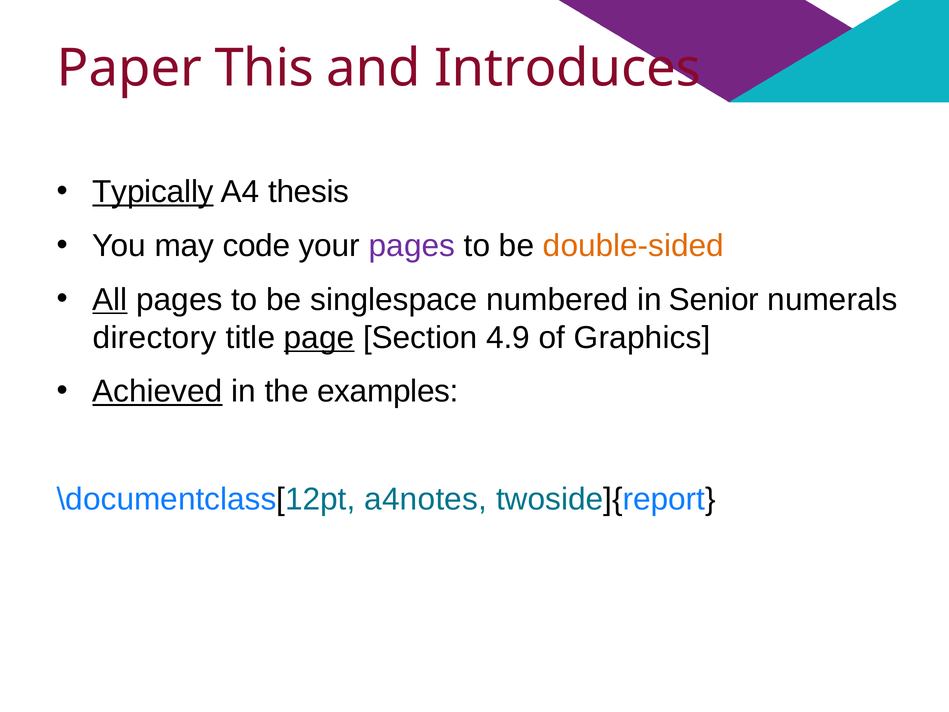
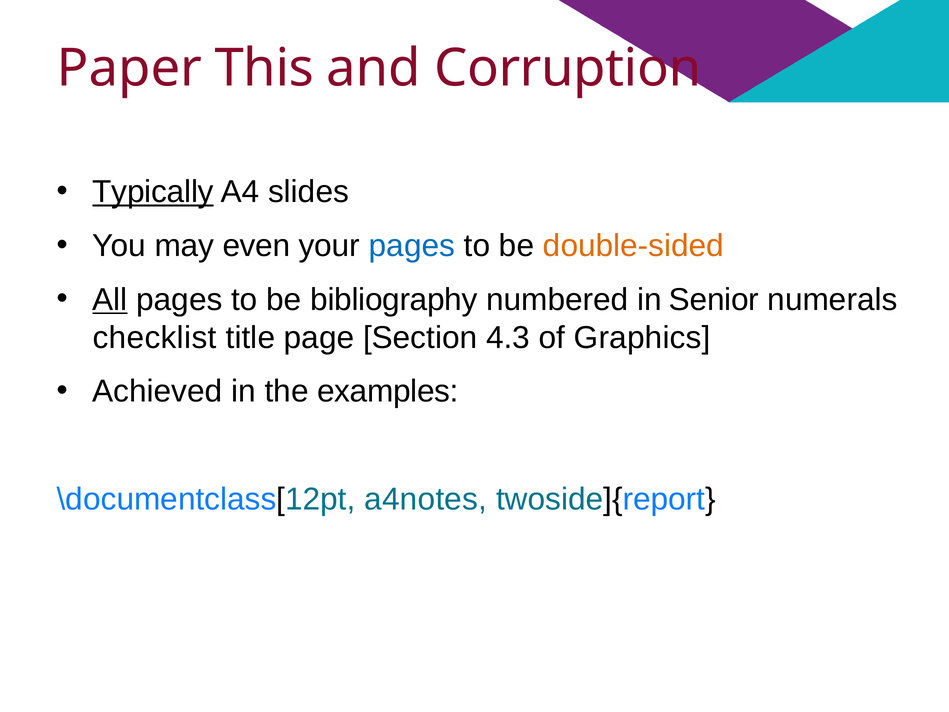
Introduces: Introduces -> Corruption (568, 68)
thesis: thesis -> slides (309, 192)
code: code -> even (257, 246)
pages colour: purple -> blue (412, 246)
singlespace: singlespace -> bibliography (394, 300)
directory: directory -> checklist (155, 338)
page underline: present -> none (319, 338)
4.9: 4.9 -> 4.3 (508, 338)
Achieved underline: present -> none (157, 391)
